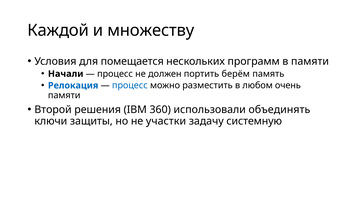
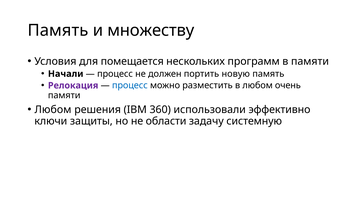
Каждой: Каждой -> Память (58, 30)
берём: берём -> новую (236, 74)
Релокация colour: blue -> purple (73, 85)
Второй: Второй -> Любом (53, 109)
объединять: объединять -> эффективно (279, 109)
участки: участки -> области (166, 121)
